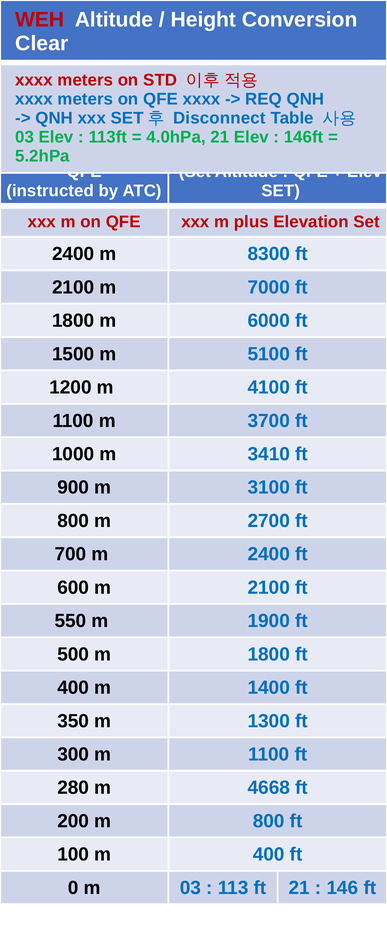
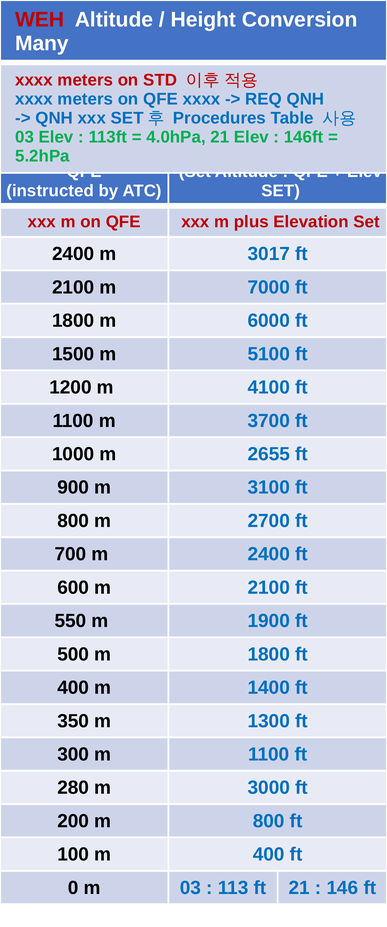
Clear: Clear -> Many (42, 43)
Disconnect: Disconnect -> Procedures (219, 118)
8300: 8300 -> 3017 (269, 254)
3410: 3410 -> 2655 (269, 454)
4668: 4668 -> 3000 (269, 787)
